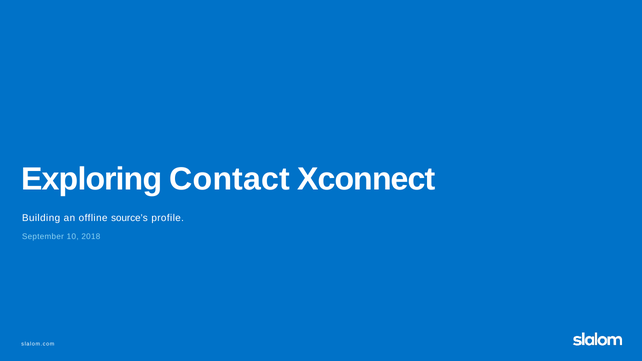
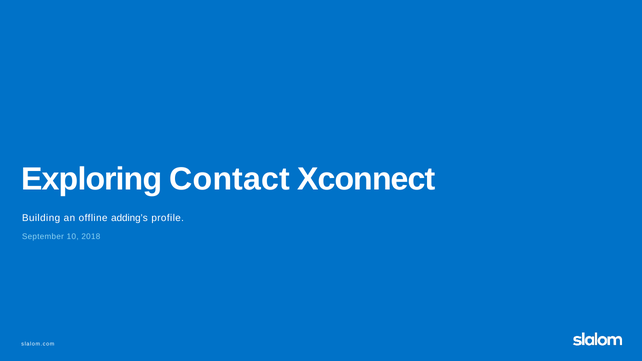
source’s: source’s -> adding’s (129, 218)
